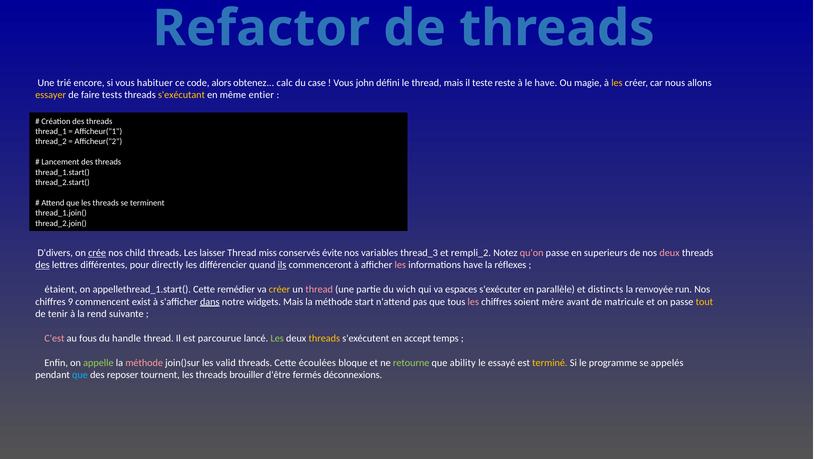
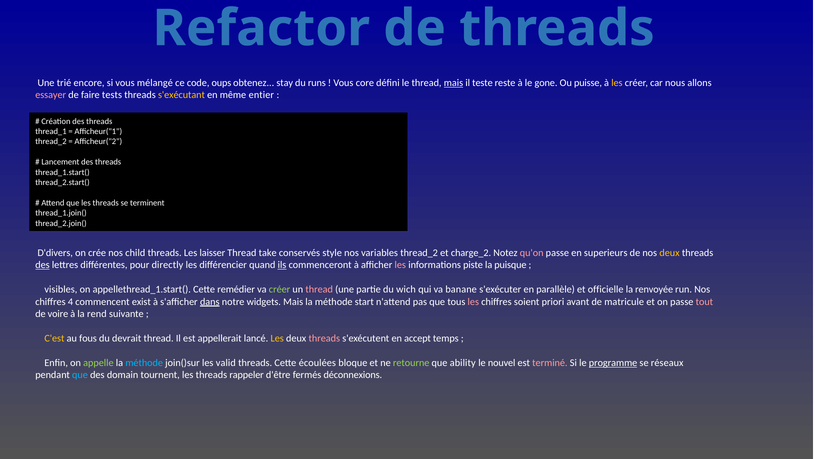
habituer: habituer -> mélangé (155, 83)
alors: alors -> oups (221, 83)
calc: calc -> stay (285, 83)
case: case -> runs (317, 83)
john: john -> core (365, 83)
mais underline: none -> present (453, 83)
le have: have -> gone (546, 83)
magie: magie -> puisse (588, 83)
essayer colour: yellow -> pink (51, 95)
crée underline: present -> none (97, 252)
miss: miss -> take (268, 252)
évite: évite -> style (332, 252)
variables thread_3: thread_3 -> thread_2 (419, 252)
rempli_2: rempli_2 -> charge_2 (471, 252)
deux colour: pink -> yellow (669, 252)
informations have: have -> piste (473, 265)
réflexes: réflexes -> puisque (510, 265)
étaient: étaient -> visibles (61, 289)
créer colour: yellow -> light green (280, 289)
espaces: espaces -> banane (461, 289)
distincts: distincts -> officielle (606, 289)
9: 9 -> 4 (71, 301)
mère: mère -> priori (553, 301)
tout colour: yellow -> pink (704, 301)
tenir: tenir -> voire (58, 314)
C'est colour: pink -> yellow (54, 338)
handle: handle -> devrait (127, 338)
parcourue: parcourue -> appellerait (220, 338)
Les colour: light green -> yellow (277, 338)
threads colour: yellow -> pink (324, 338)
méthode colour: pink -> light blue (144, 362)
essayé: essayé -> nouvel (502, 362)
terminé colour: yellow -> pink (550, 362)
programme underline: none -> present (613, 362)
appelés: appelés -> réseaux (667, 362)
reposer: reposer -> domain (123, 375)
brouiller: brouiller -> rappeler (247, 375)
